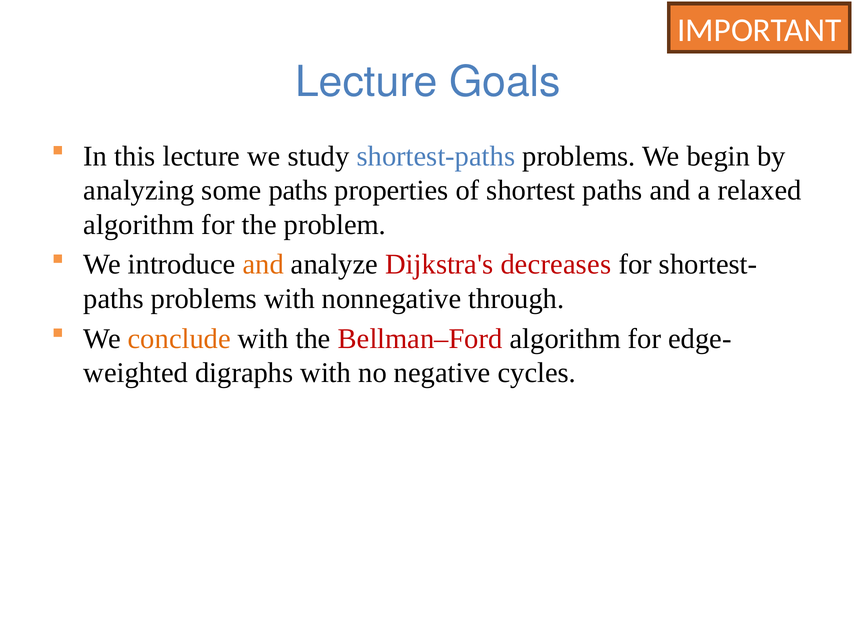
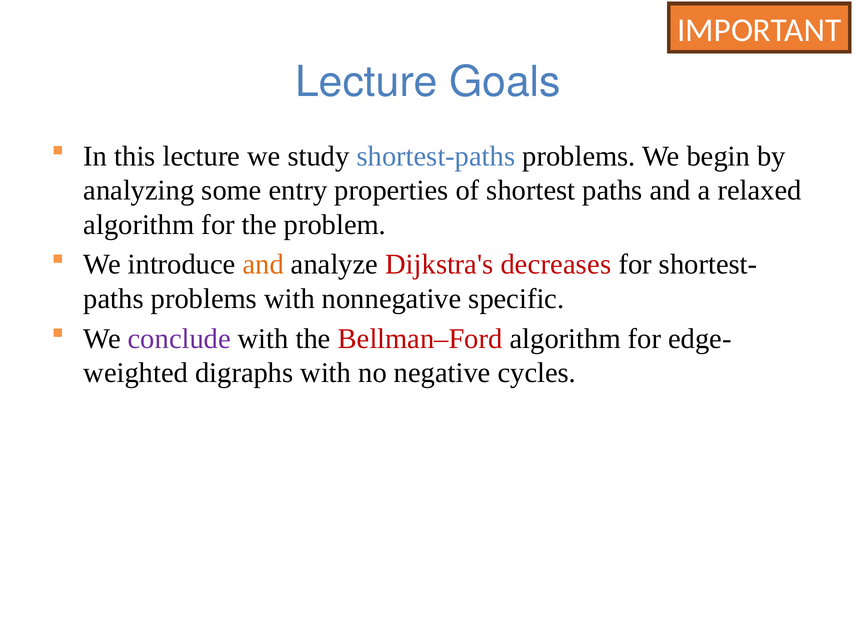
some paths: paths -> entry (298, 190)
through: through -> specific (516, 299)
conclude colour: orange -> purple (179, 339)
